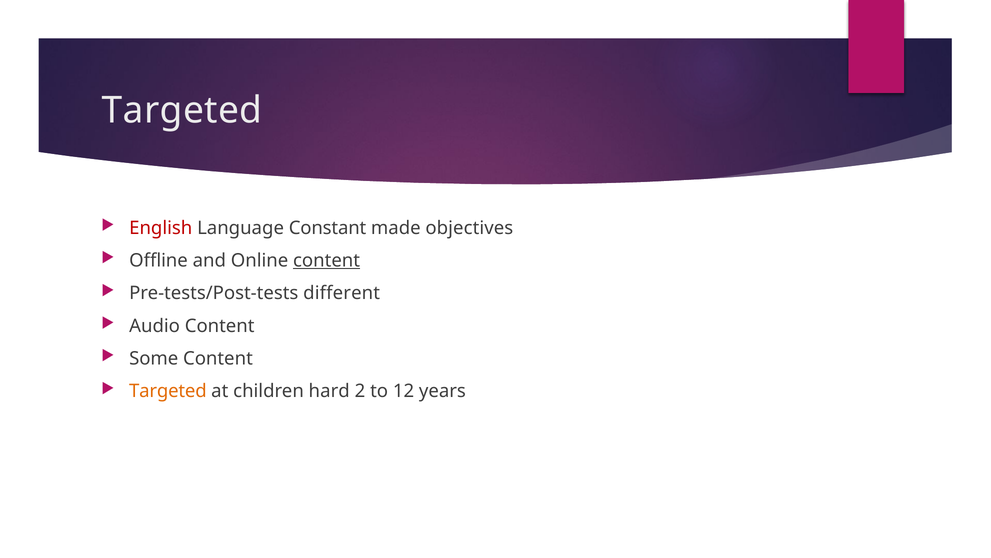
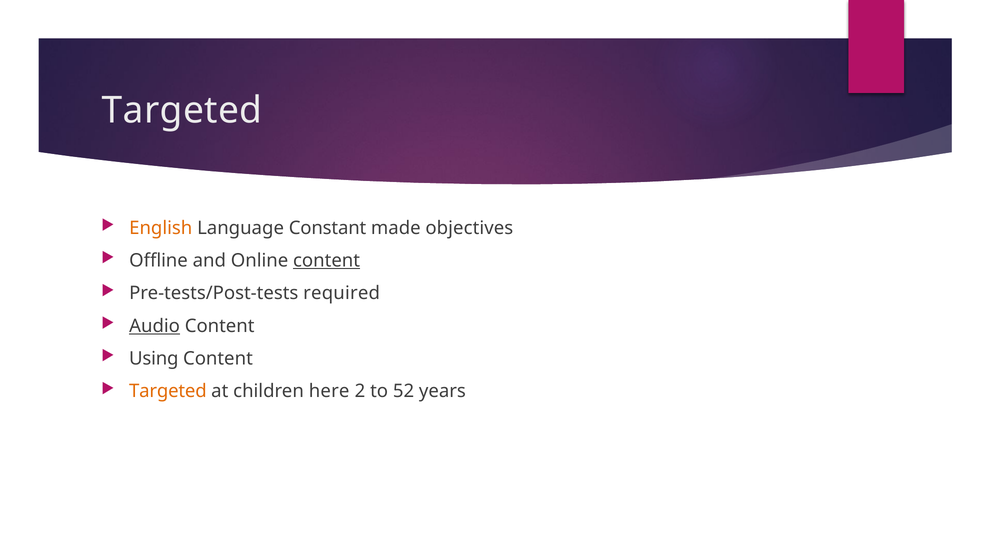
English colour: red -> orange (161, 228)
different: different -> required (342, 293)
Audio underline: none -> present (155, 326)
Some: Some -> Using (154, 358)
hard: hard -> here (329, 391)
12: 12 -> 52 (404, 391)
